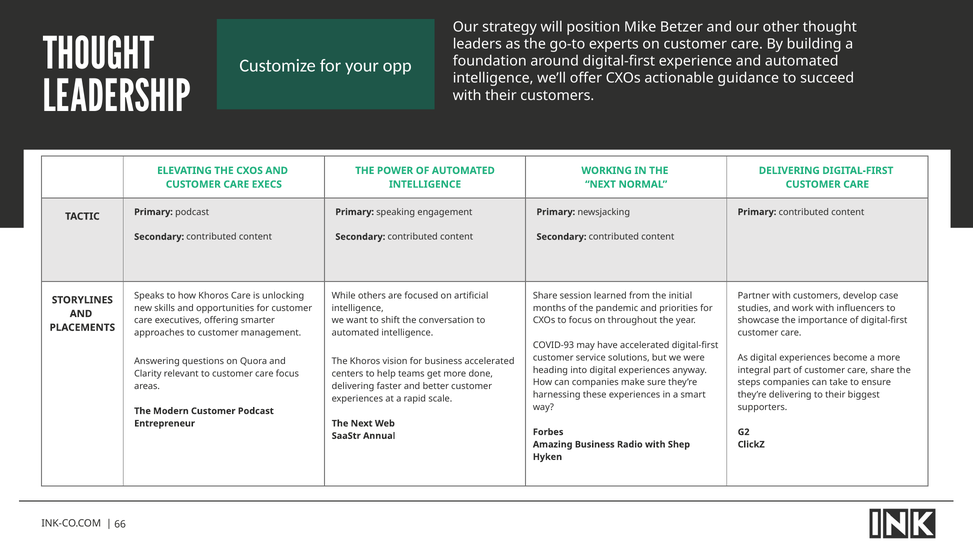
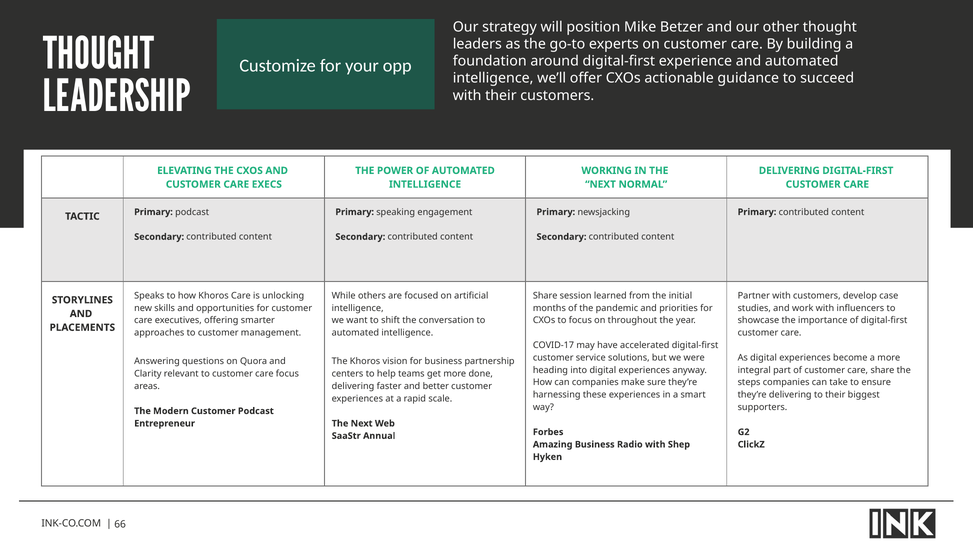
COVID-93: COVID-93 -> COVID-17 (553, 345)
business accelerated: accelerated -> partnership (490, 362)
